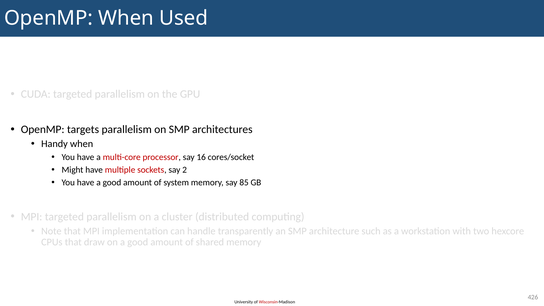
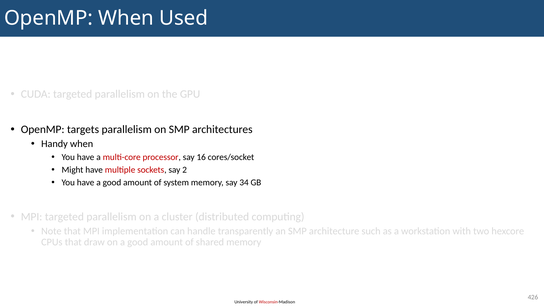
85: 85 -> 34 (244, 182)
